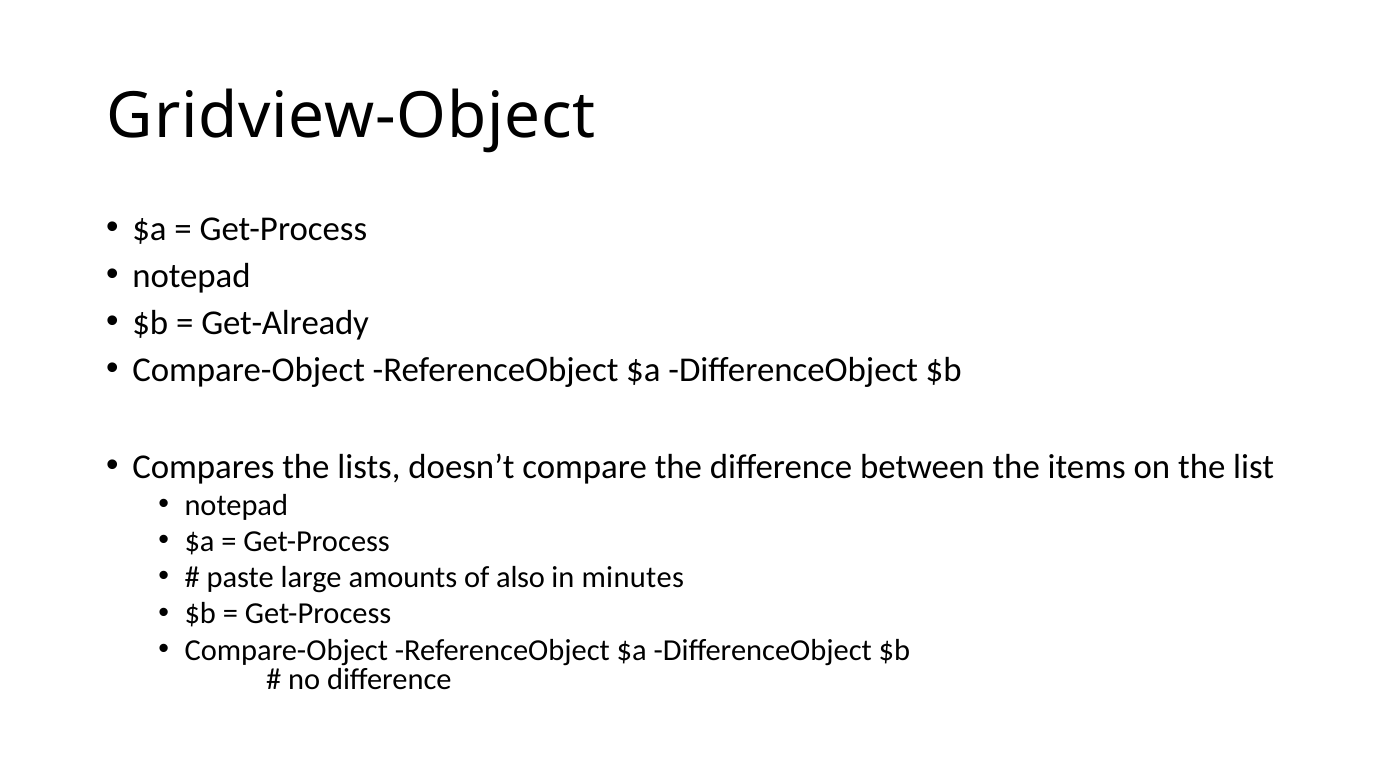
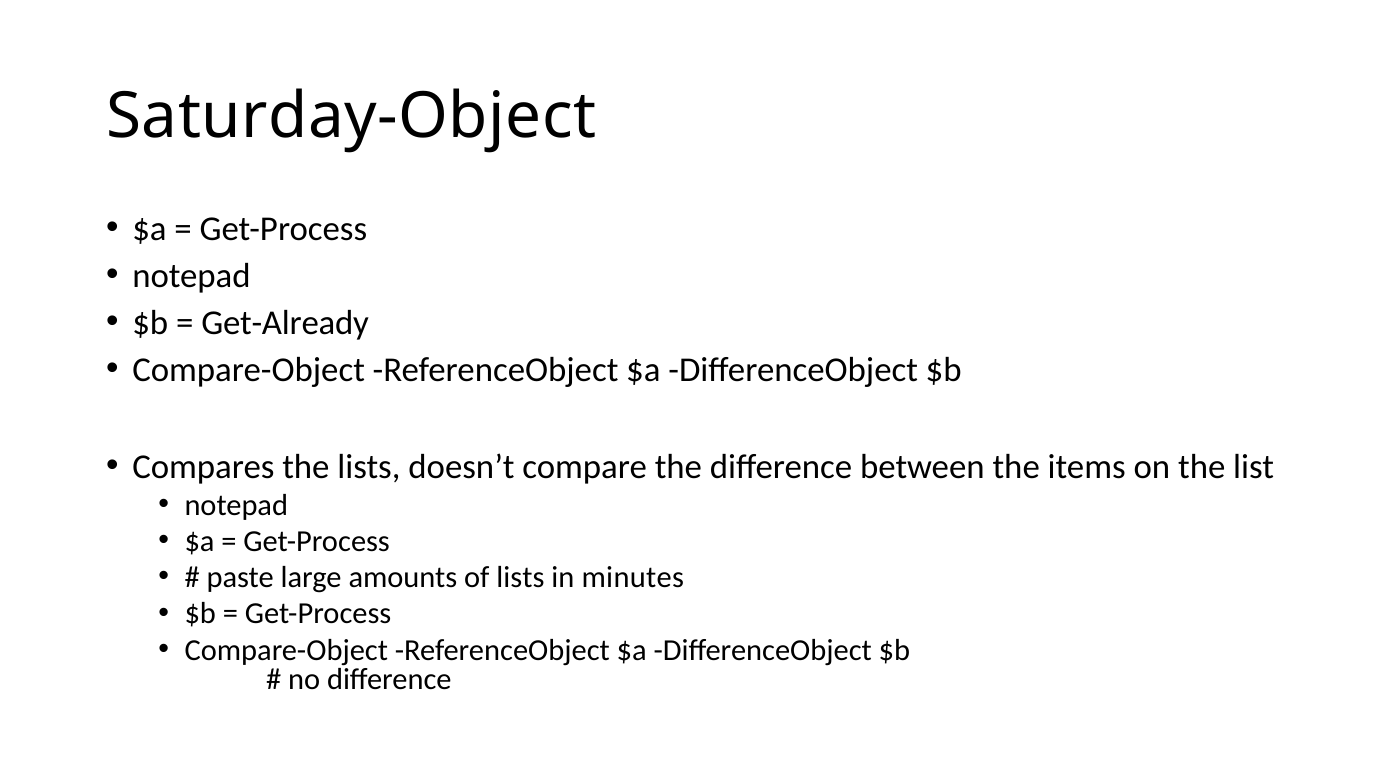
Gridview-Object: Gridview-Object -> Saturday-Object (351, 117)
of also: also -> lists (520, 578)
